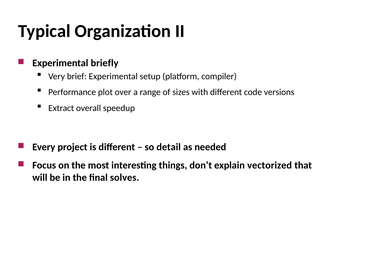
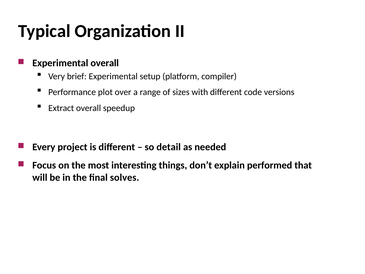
Experimental briefly: briefly -> overall (105, 63)
vectorized: vectorized -> performed (270, 165)
